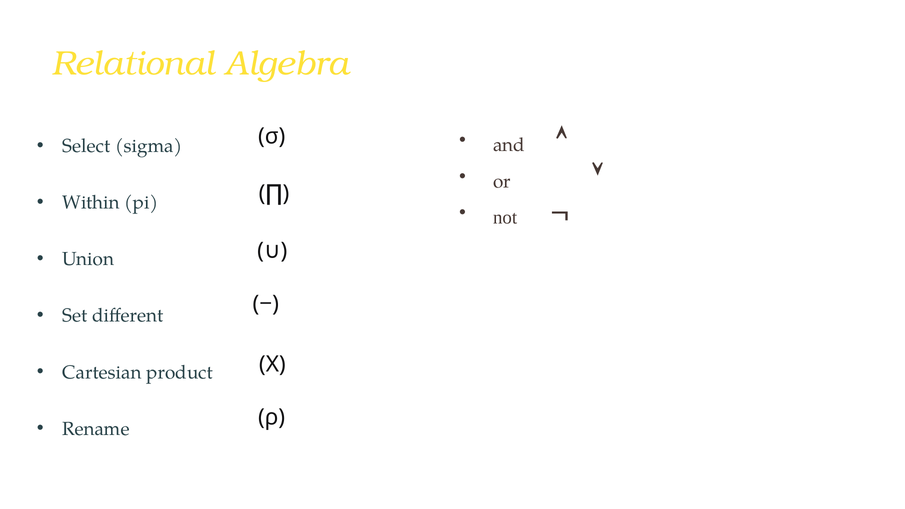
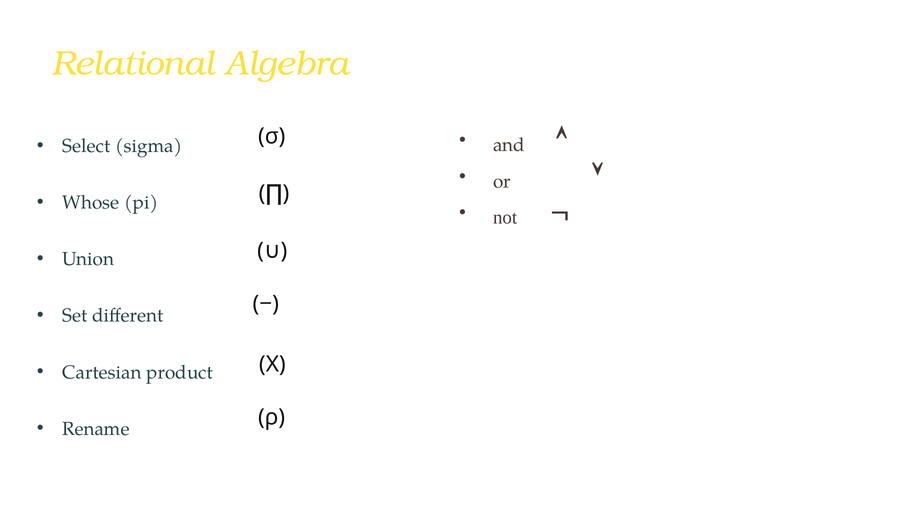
Within: Within -> Whose (91, 203)
